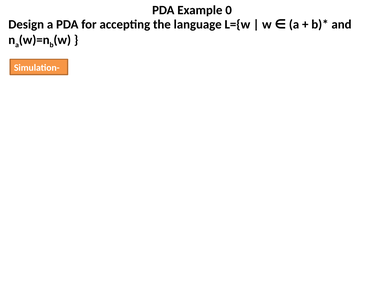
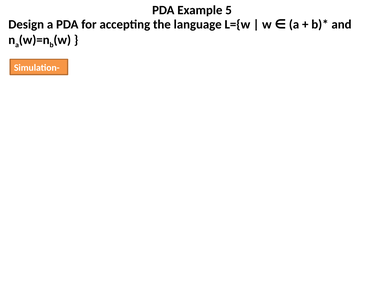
0: 0 -> 5 (229, 10)
